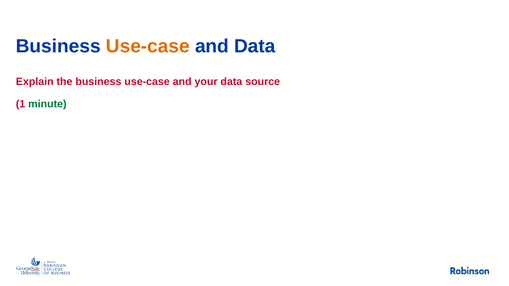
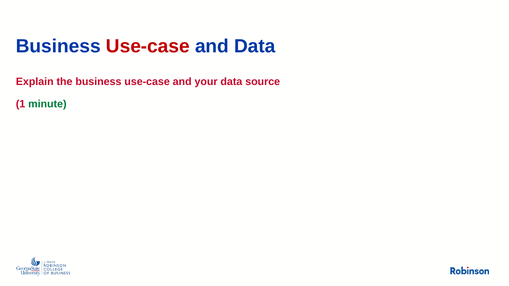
Use-case colour: orange -> red (148, 46)
